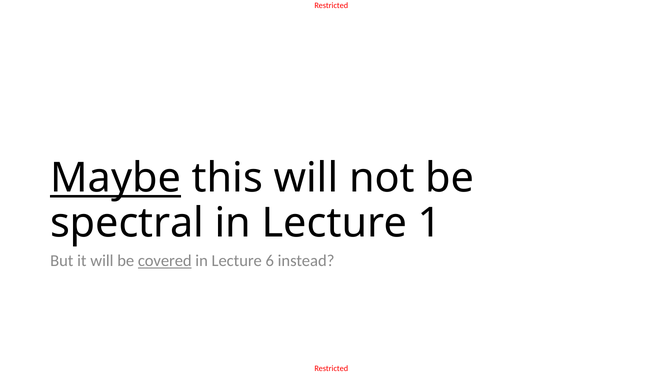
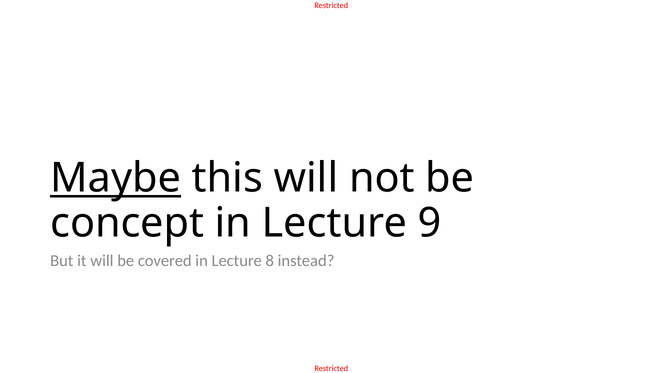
spectral: spectral -> concept (127, 223)
1: 1 -> 9 (430, 223)
covered underline: present -> none (165, 261)
6: 6 -> 8 (270, 261)
